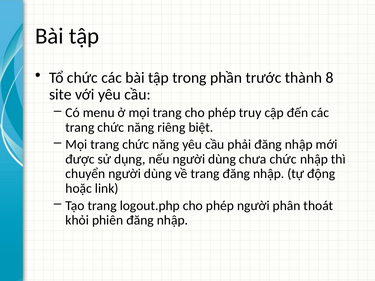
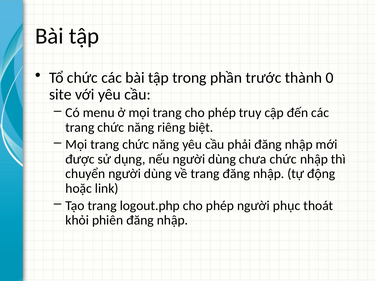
8: 8 -> 0 (330, 78)
phân: phân -> phục (287, 206)
